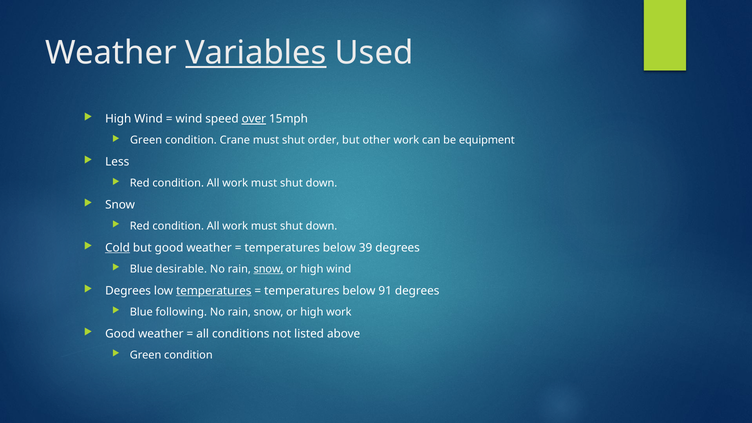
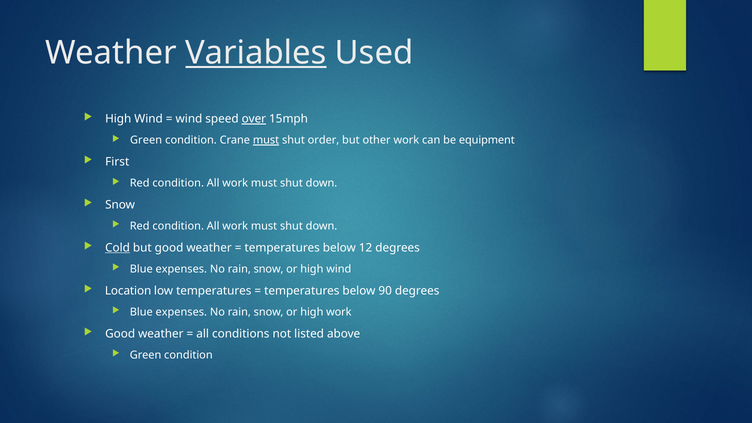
must underline: none -> present (266, 140)
Less: Less -> First (117, 162)
39: 39 -> 12 (366, 248)
desirable: desirable -> expenses (181, 269)
snow underline: present -> none (269, 269)
Degrees: Degrees -> Location (128, 291)
temperatures underline: present -> none (214, 291)
91: 91 -> 90 (385, 291)
following: following -> expenses (181, 312)
